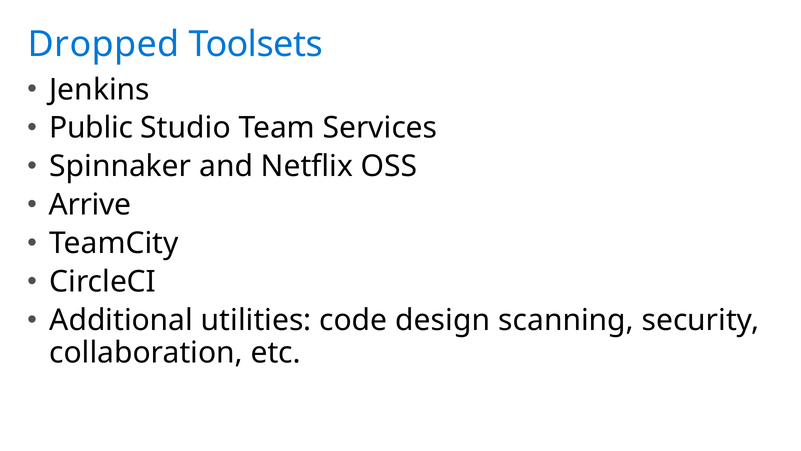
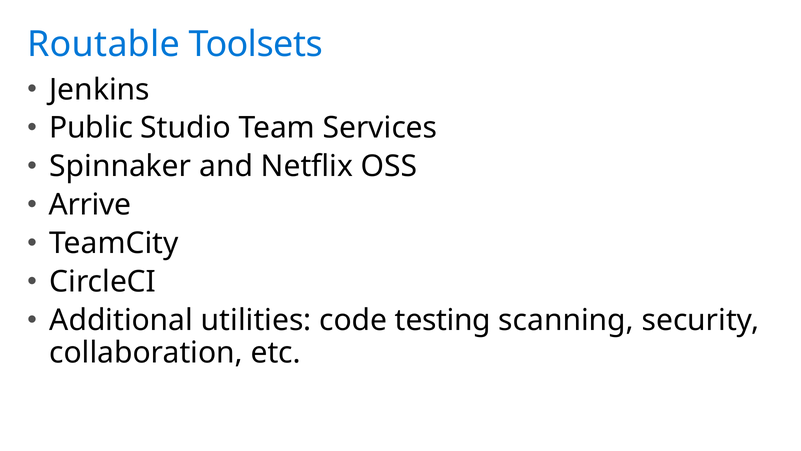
Dropped: Dropped -> Routable (104, 44)
design: design -> testing (443, 320)
